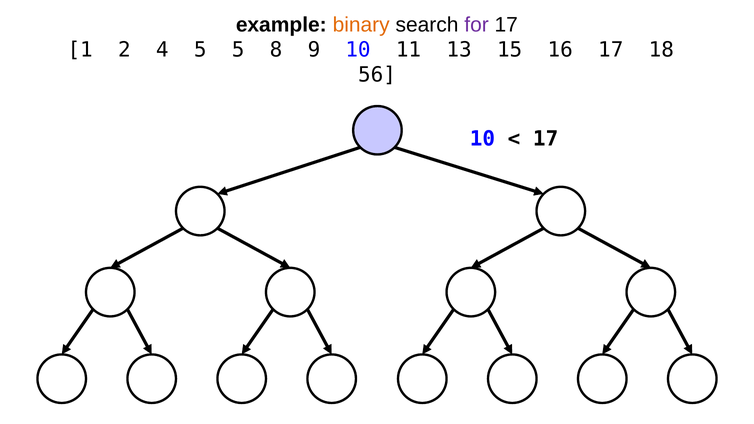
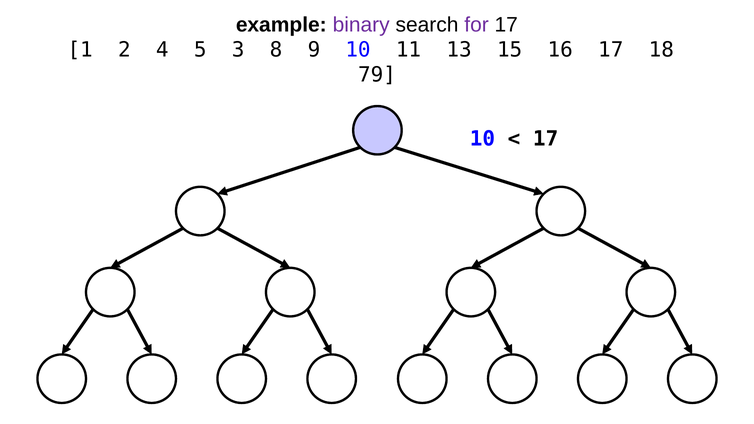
binary colour: orange -> purple (361, 25)
5 5: 5 -> 3 (238, 50)
56: 56 -> 79 (377, 75)
